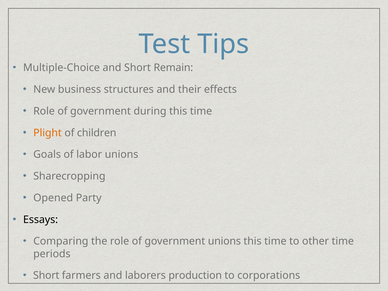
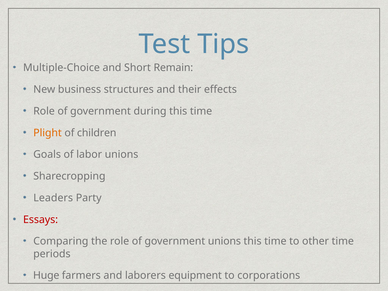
Opened: Opened -> Leaders (53, 198)
Essays colour: black -> red (41, 220)
Short: Short -> Huge (46, 276)
production: production -> equipment (195, 276)
